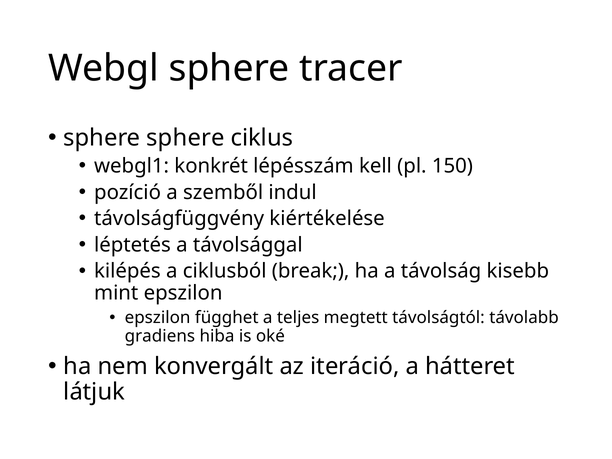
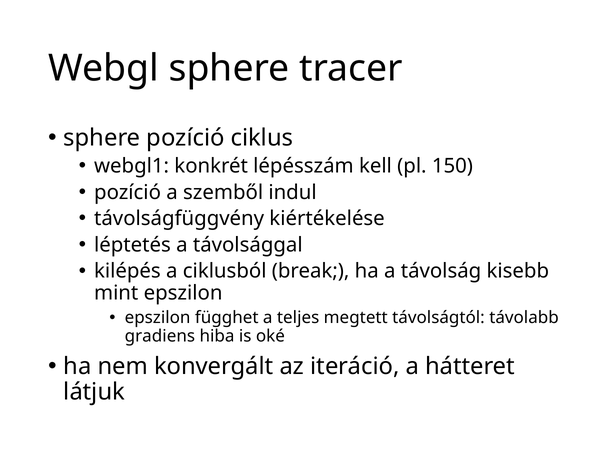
sphere sphere: sphere -> pozíció (186, 138)
